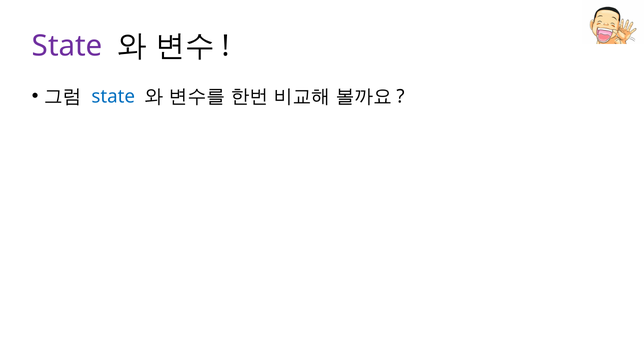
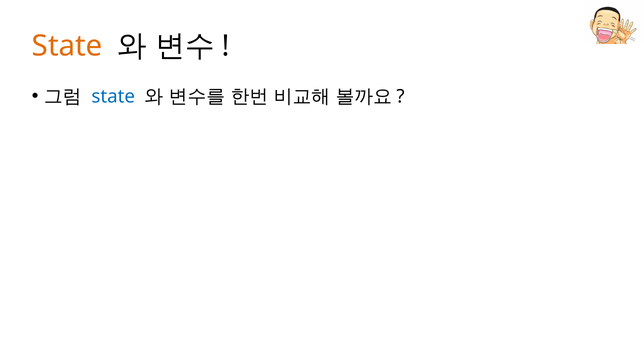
State colour: purple -> orange (67, 46)
